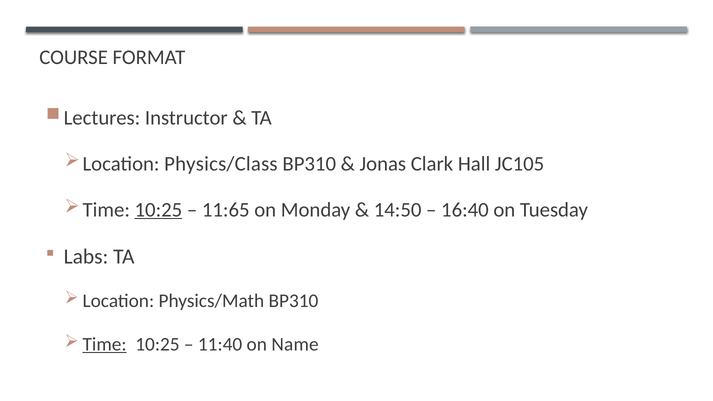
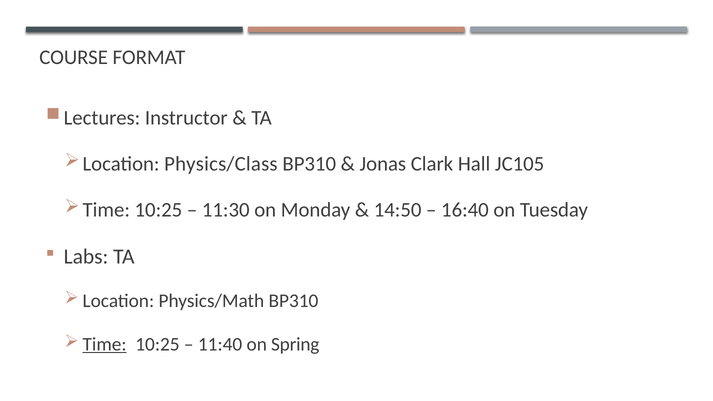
10:25 underline: present -> none (158, 210)
11:65: 11:65 -> 11:30 (226, 210)
Name: Name -> Spring (295, 344)
